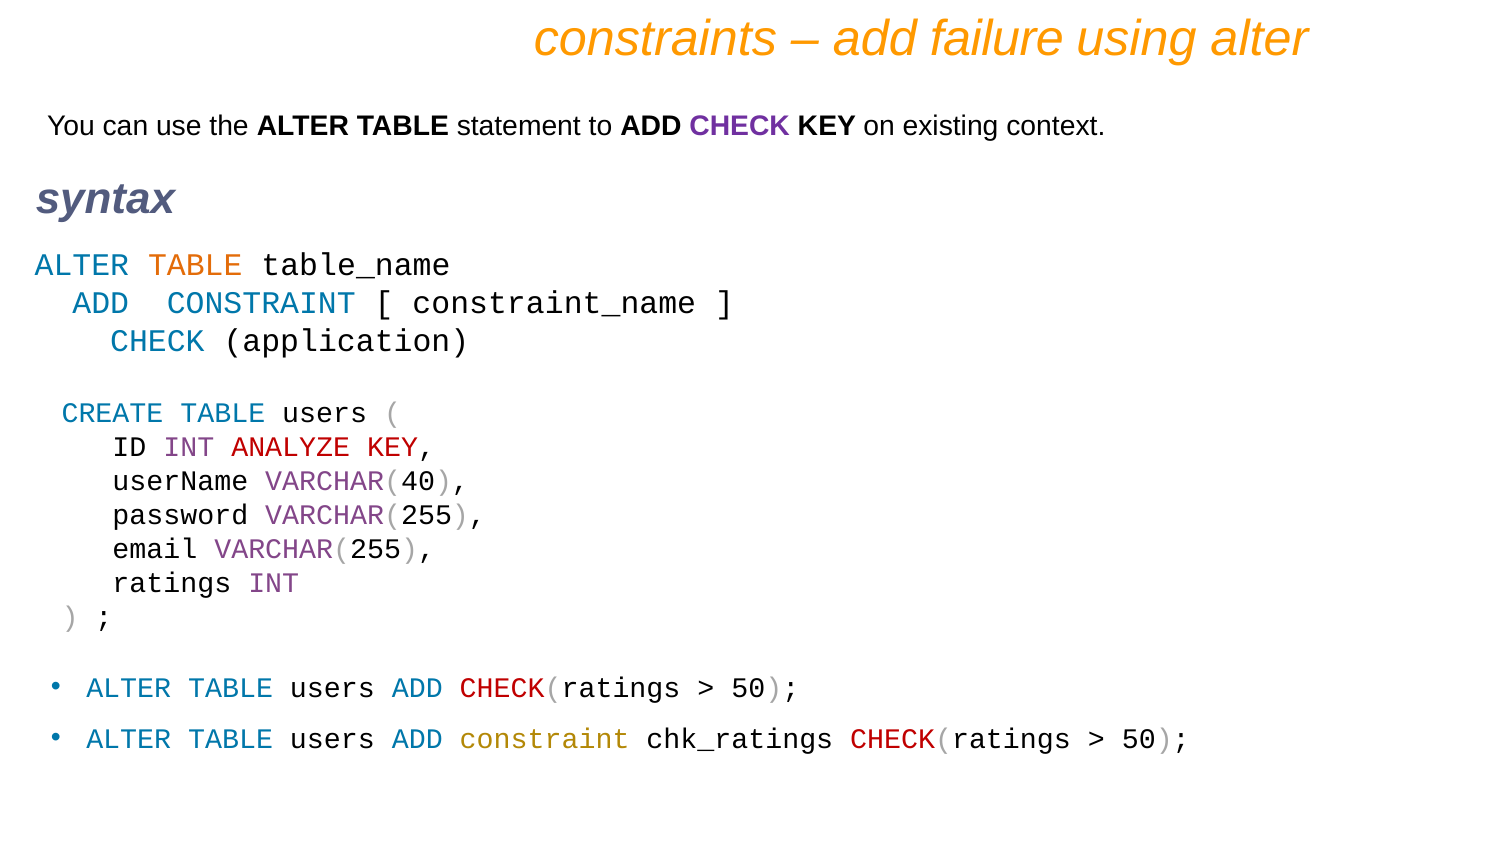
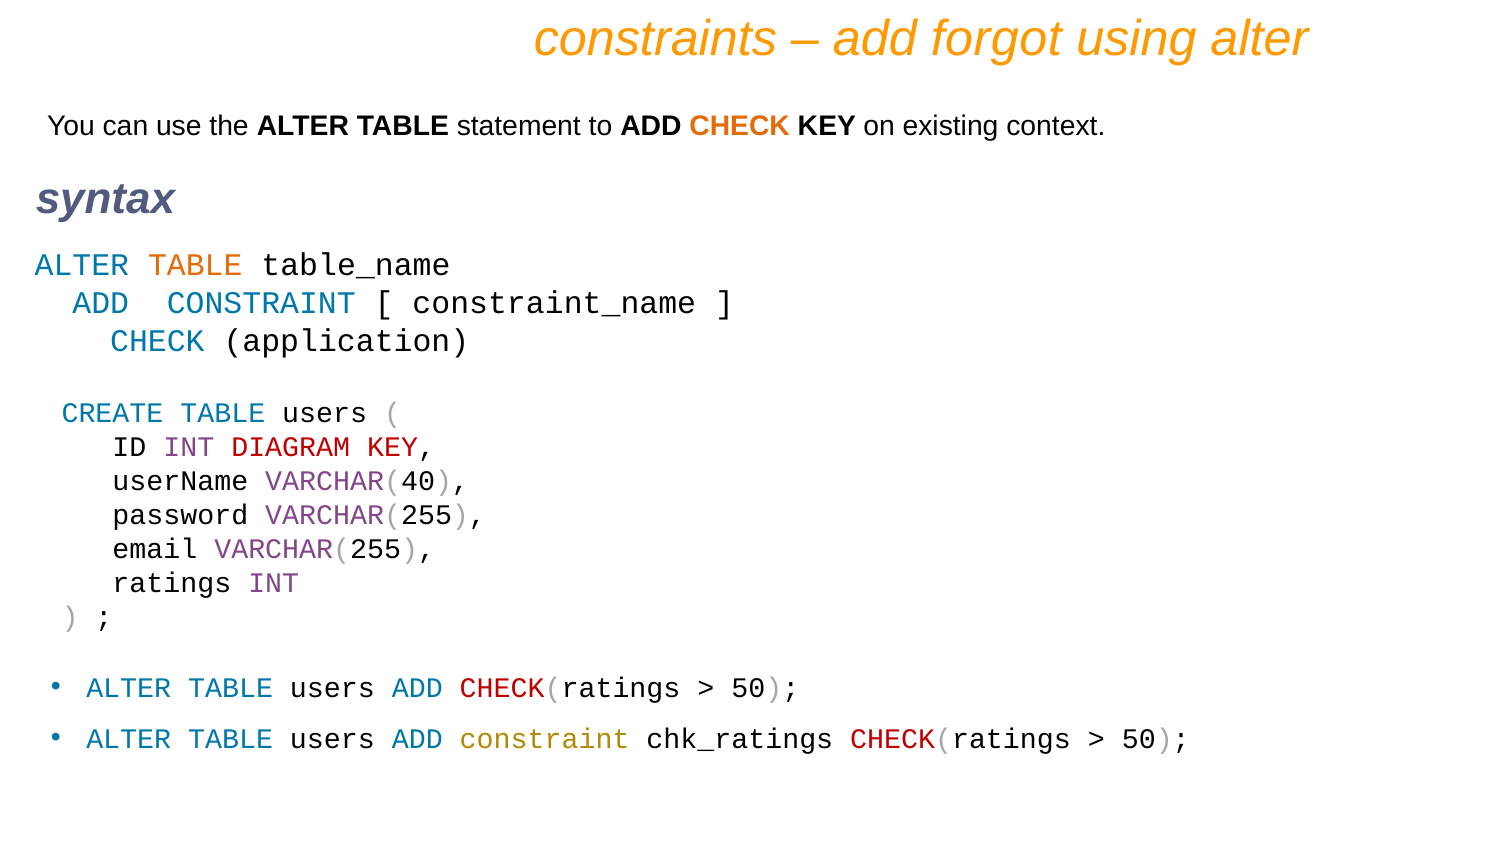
failure: failure -> forgot (996, 39)
CHECK colour: purple -> orange (740, 126)
ANALYZE: ANALYZE -> DIAGRAM (291, 447)
